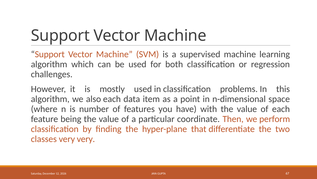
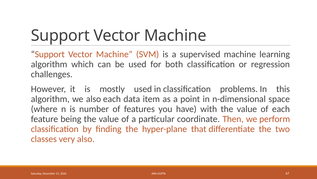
very very: very -> also (86, 139)
